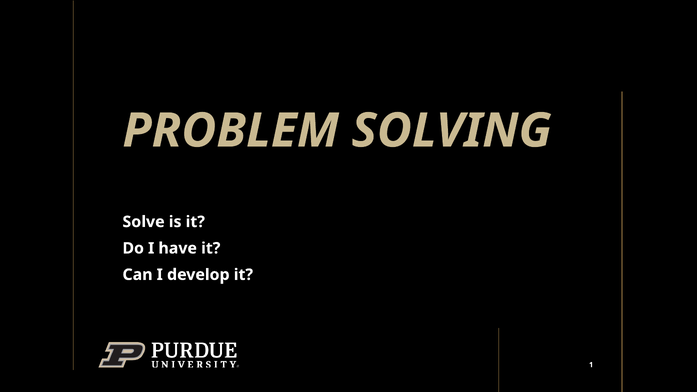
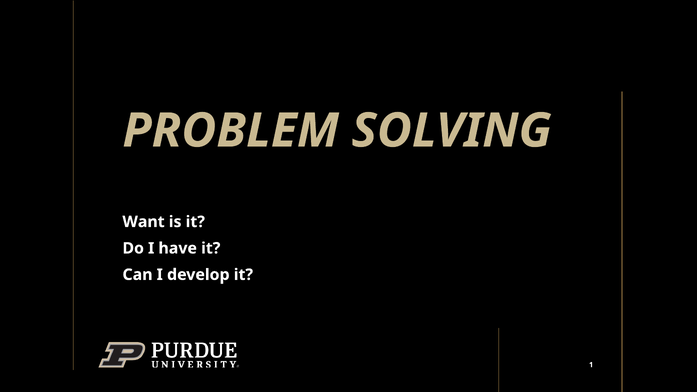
Solve: Solve -> Want (144, 222)
